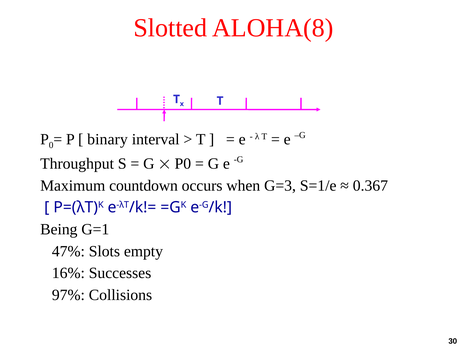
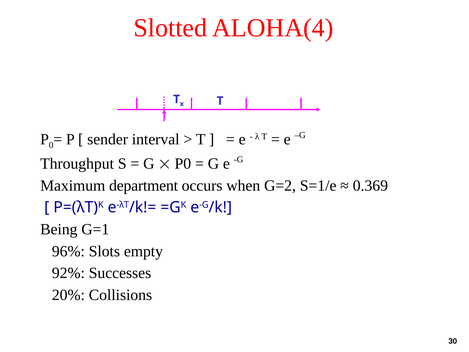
ALOHA(8: ALOHA(8 -> ALOHA(4 (273, 28)
binary: binary -> sender (108, 139)
countdown: countdown -> department (144, 185)
G=3: G=3 -> G=2 (280, 185)
0.367: 0.367 -> 0.369 (370, 185)
47%: 47% -> 96% (68, 251)
16%: 16% -> 92% (68, 273)
97%: 97% -> 20% (68, 295)
